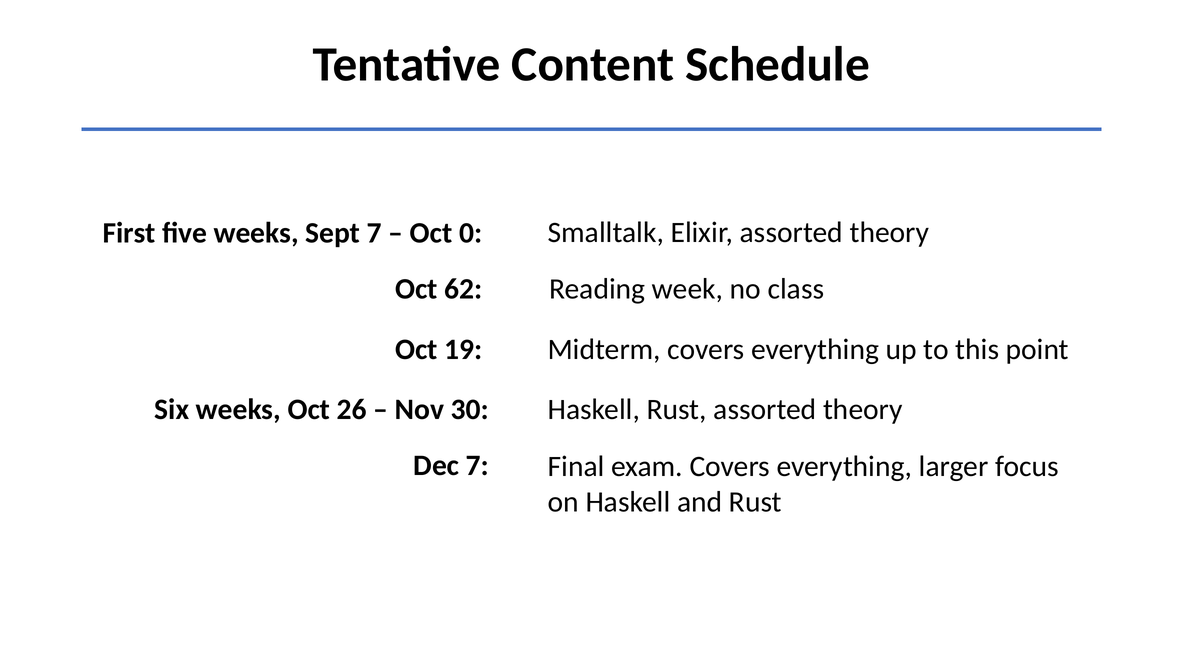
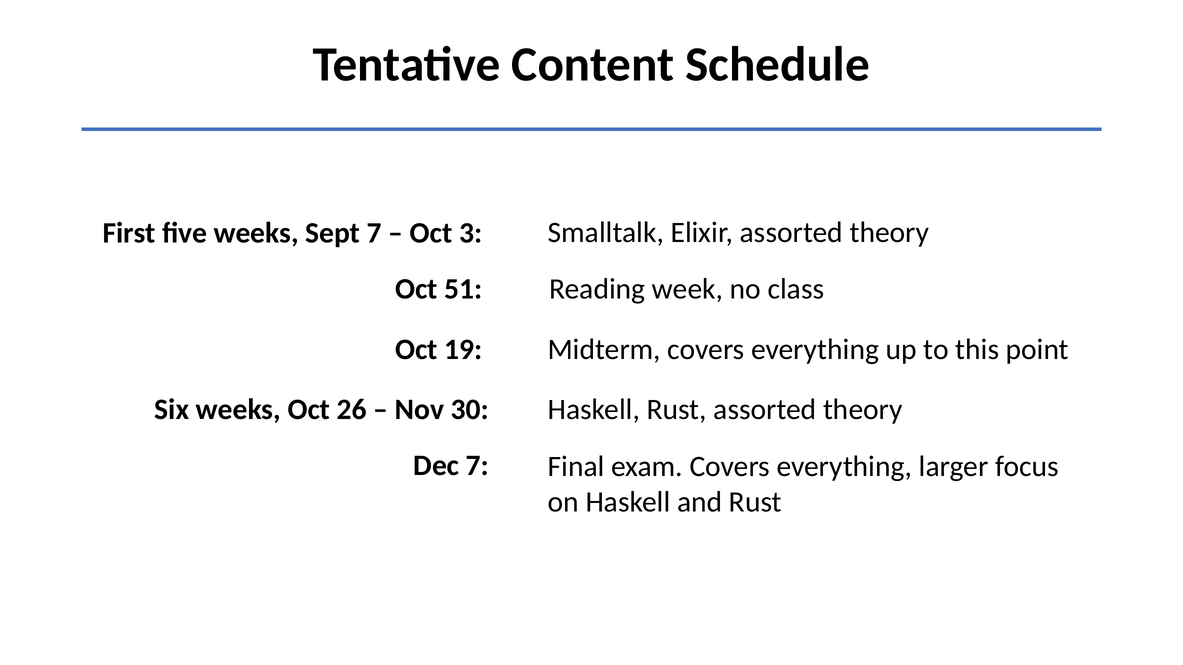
0: 0 -> 3 (471, 233)
62: 62 -> 51 (463, 289)
